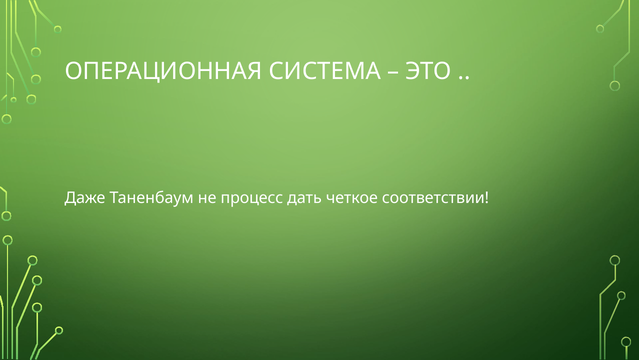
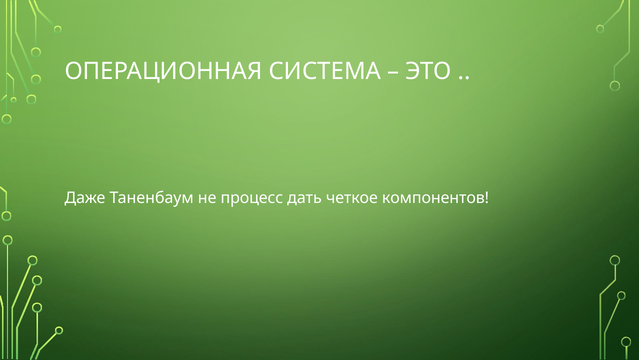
соответствии: соответствии -> компонентов (435, 198)
